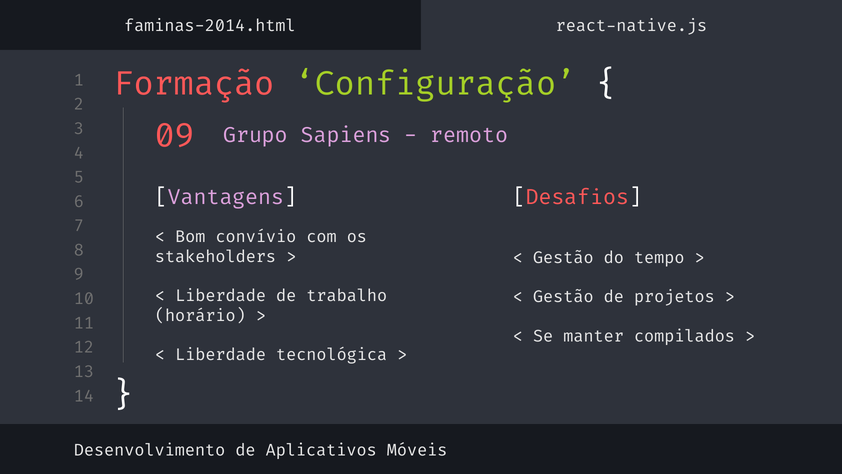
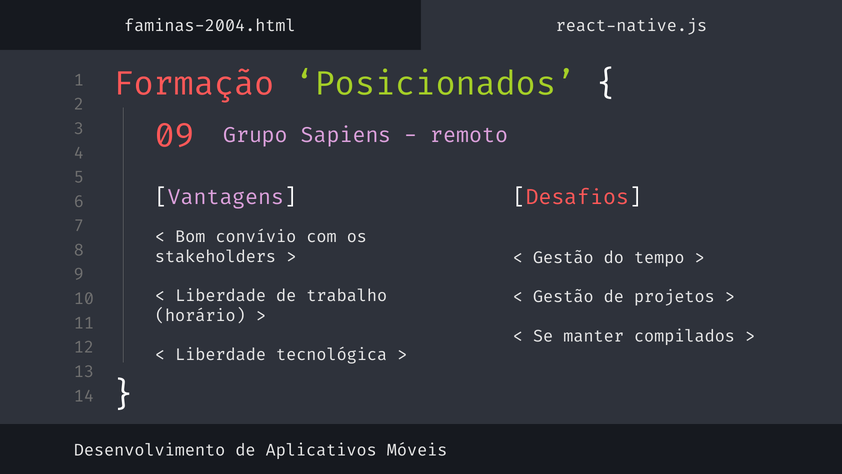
faminas-2014.html: faminas-2014.html -> faminas-2004.html (210, 26)
Configuração: Configuração -> Posicionados (436, 84)
